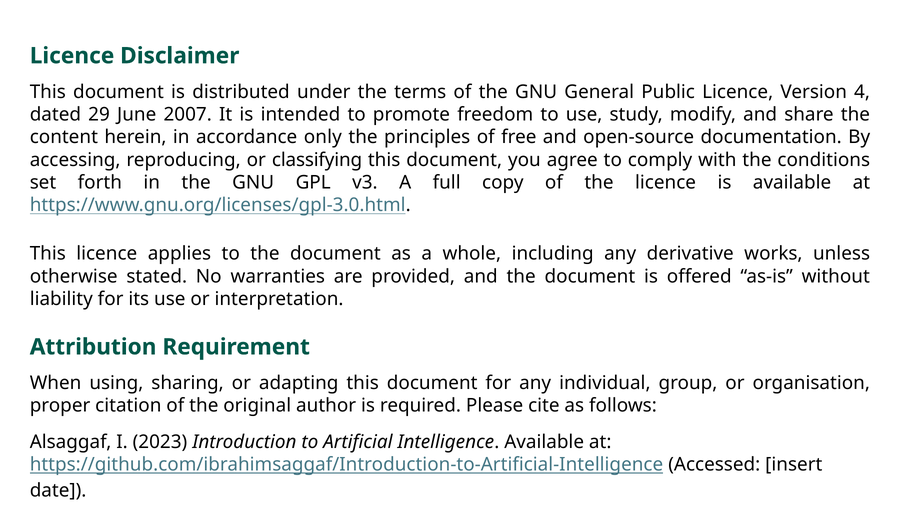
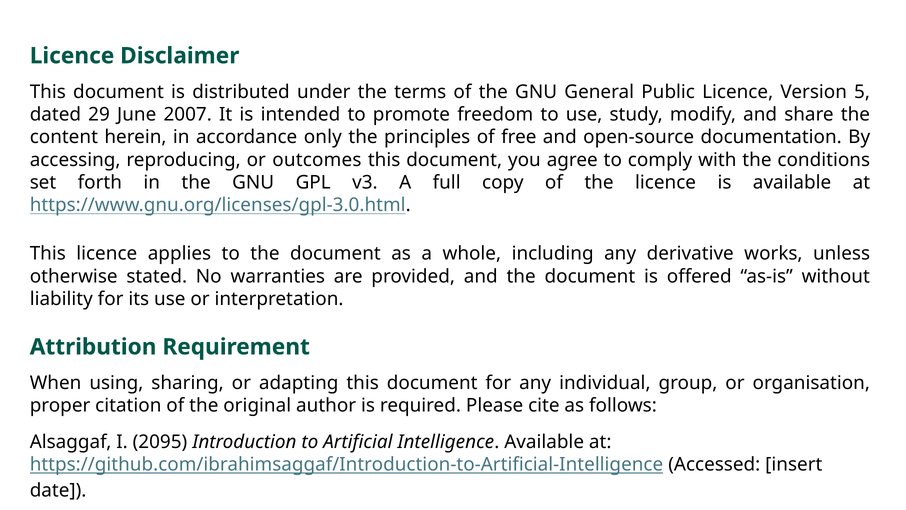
4: 4 -> 5 (862, 92)
classifying: classifying -> outcomes (317, 160)
2023: 2023 -> 2095 (160, 442)
